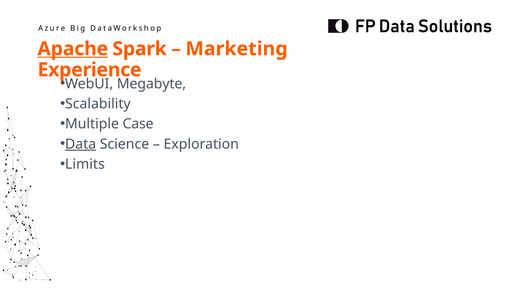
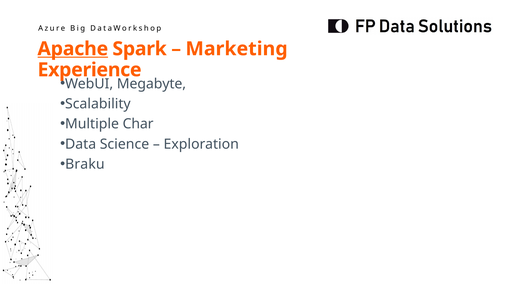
Case: Case -> Char (138, 124)
Data underline: present -> none (81, 144)
Limits: Limits -> Braku (85, 164)
